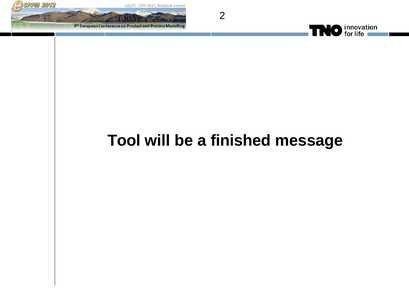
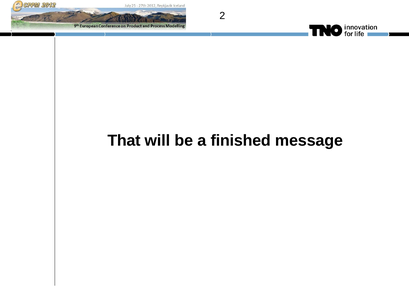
Tool: Tool -> That (124, 141)
